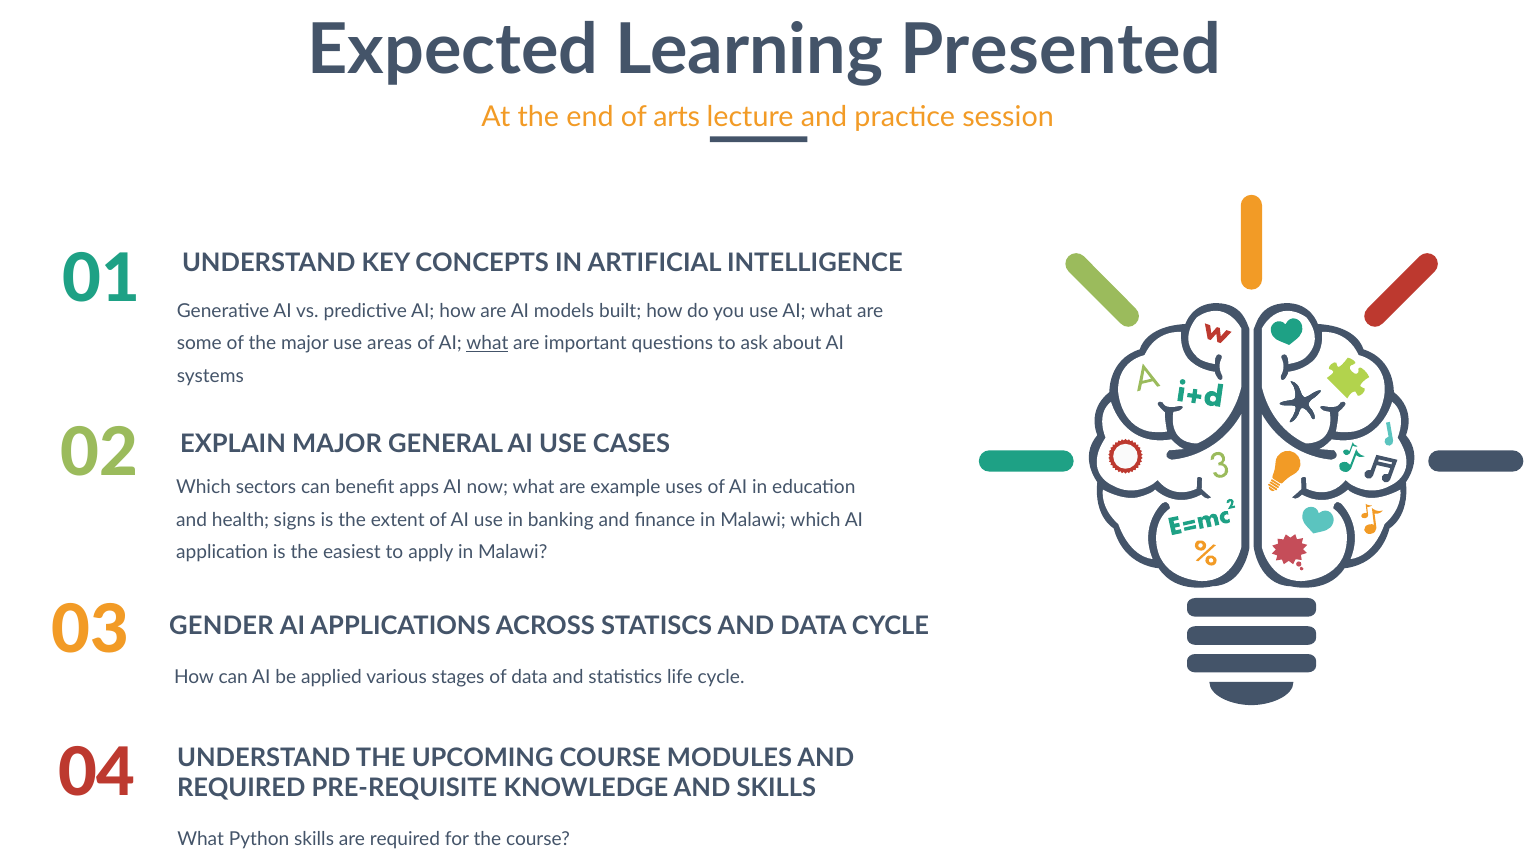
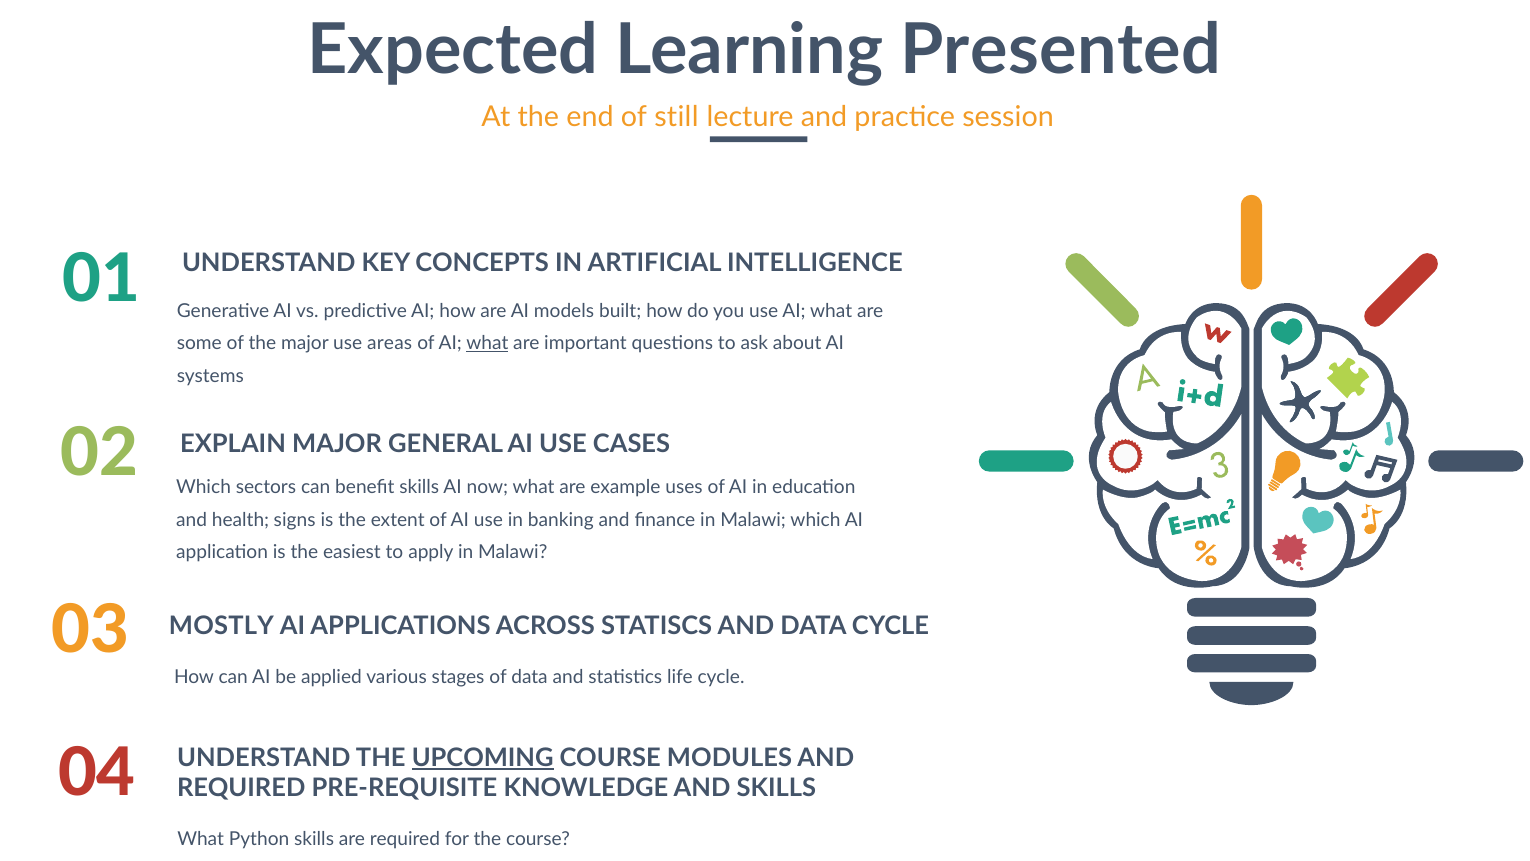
arts: arts -> still (676, 117)
benefit apps: apps -> skills (419, 488)
GENDER: GENDER -> MOSTLY (221, 626)
UPCOMING underline: none -> present (483, 758)
